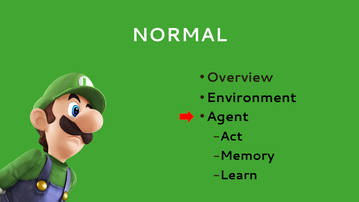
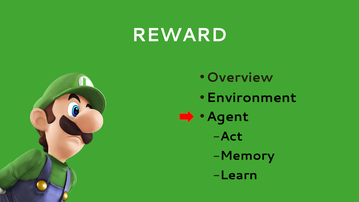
NORMAL: NORMAL -> REWARD (180, 35)
